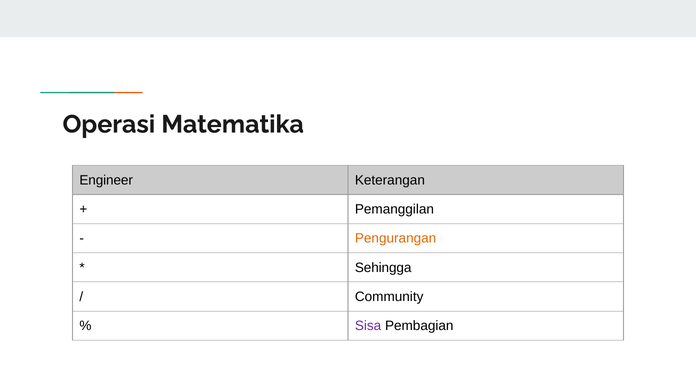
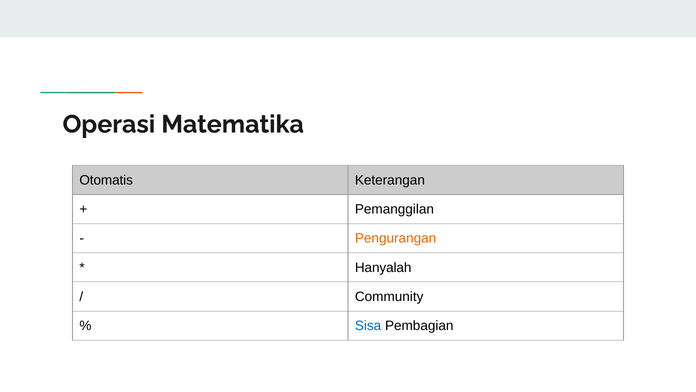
Engineer: Engineer -> Otomatis (106, 180)
Sehingga: Sehingga -> Hanyalah (383, 267)
Sisa colour: purple -> blue (368, 325)
